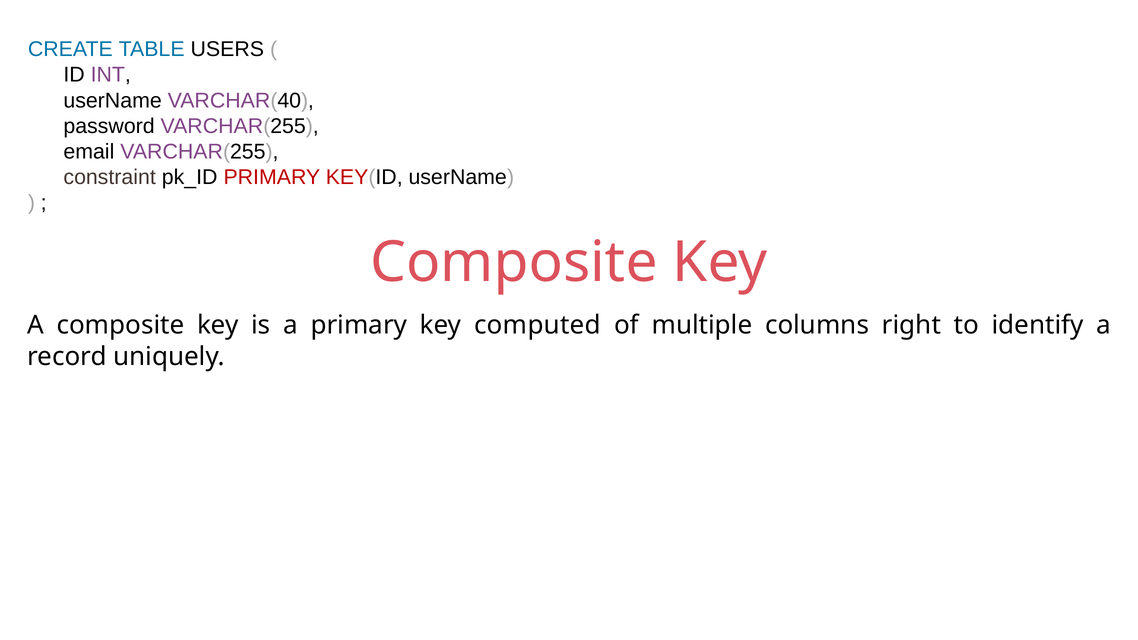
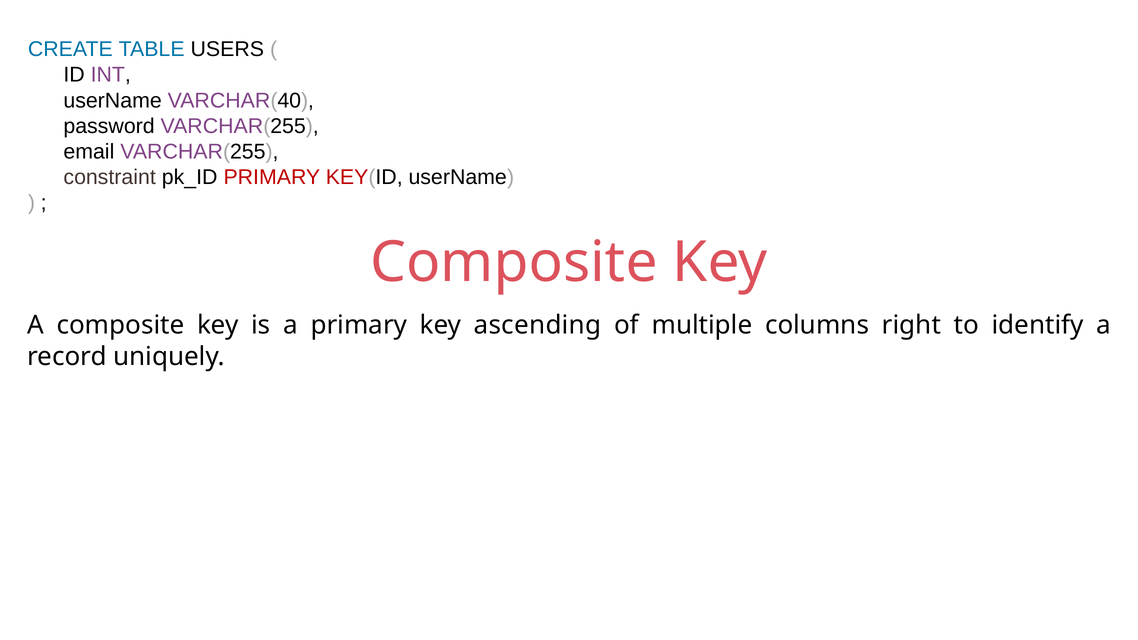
computed: computed -> ascending (538, 325)
